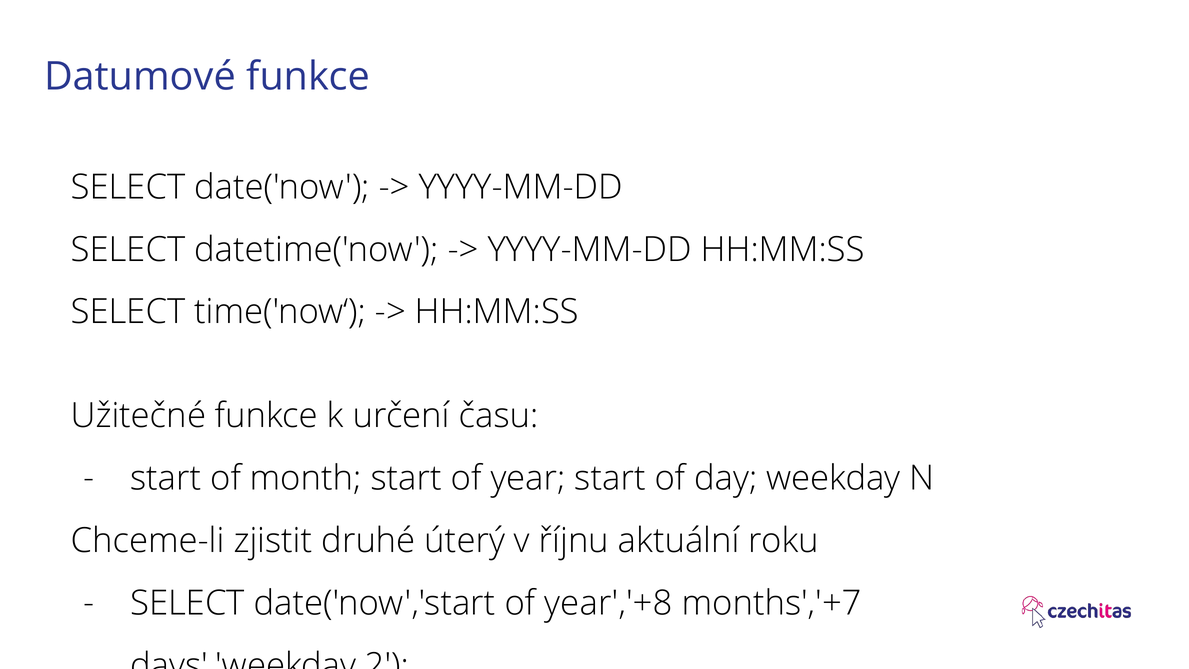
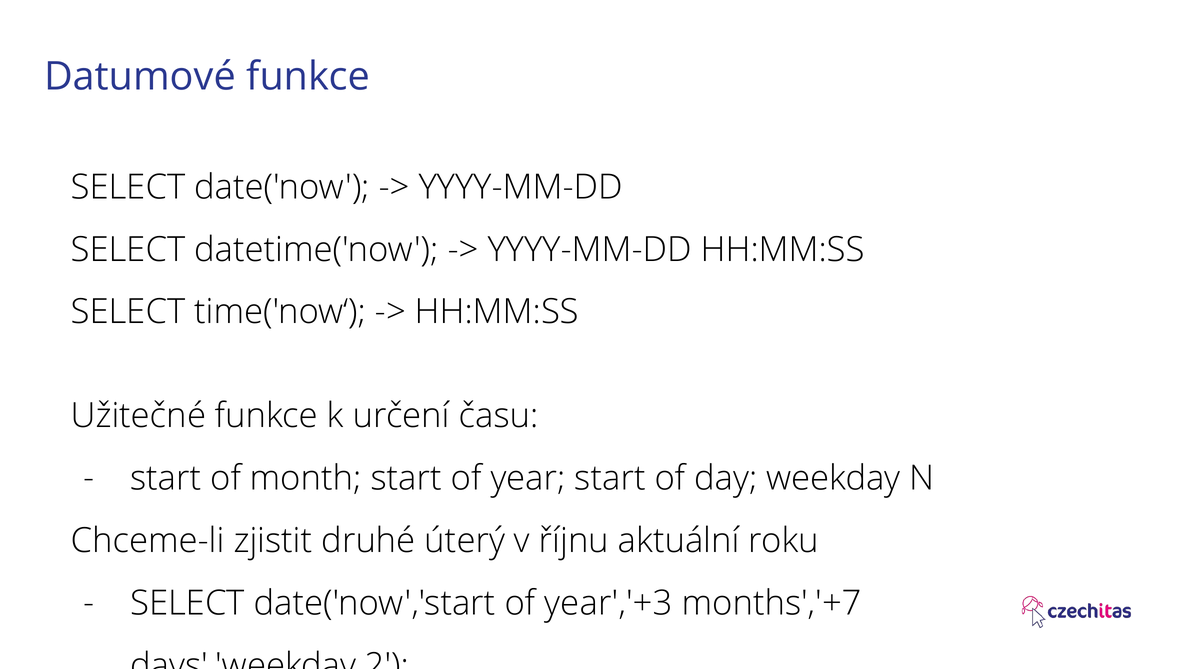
year','+8: year','+8 -> year','+3 (608, 603)
